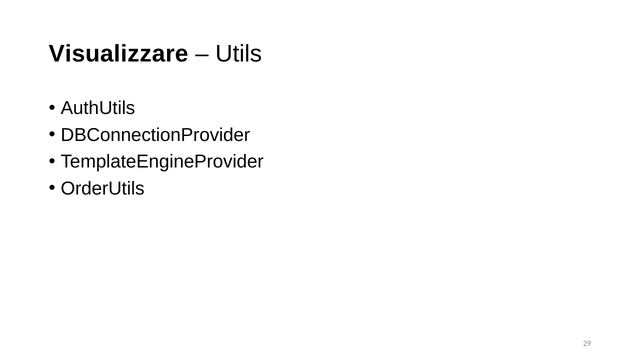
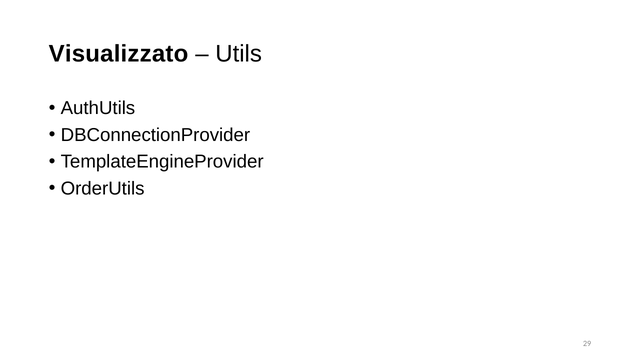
Visualizzare: Visualizzare -> Visualizzato (119, 54)
